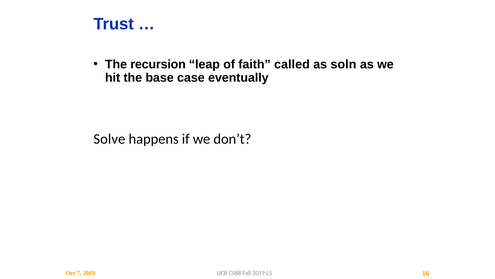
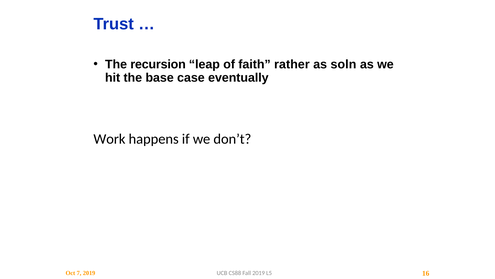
called: called -> rather (292, 64)
Solve: Solve -> Work (109, 139)
